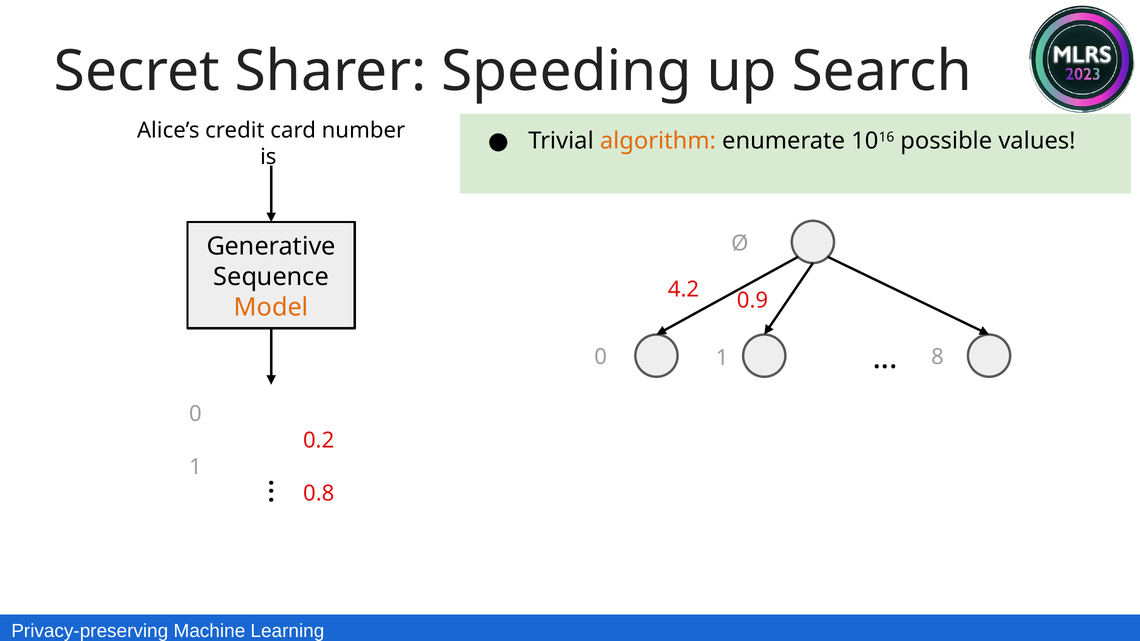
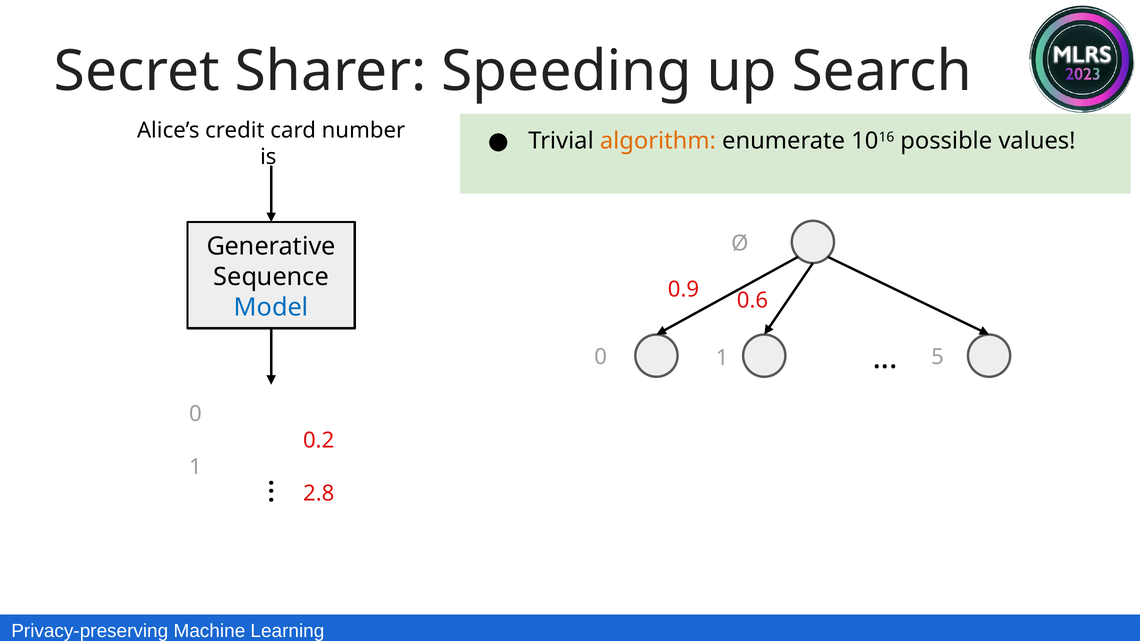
4.2: 4.2 -> 0.9 (683, 289)
0.9: 0.9 -> 0.6 (753, 301)
Model colour: orange -> blue (271, 307)
8: 8 -> 5 (938, 357)
0.8: 0.8 -> 2.8 (319, 494)
